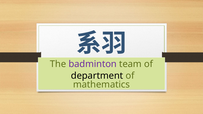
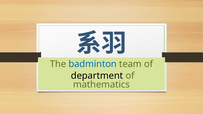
badminton colour: purple -> blue (93, 64)
